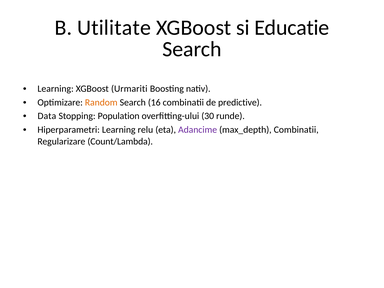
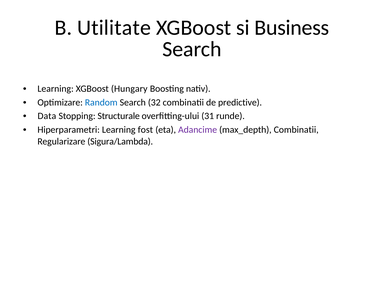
Educatie: Educatie -> Business (292, 28)
Urmariti: Urmariti -> Hungary (129, 89)
Random colour: orange -> blue (101, 102)
16: 16 -> 32 (154, 102)
Population: Population -> Structurale (119, 116)
30: 30 -> 31 (208, 116)
relu: relu -> fost (145, 130)
Count/Lambda: Count/Lambda -> Sigura/Lambda (120, 141)
